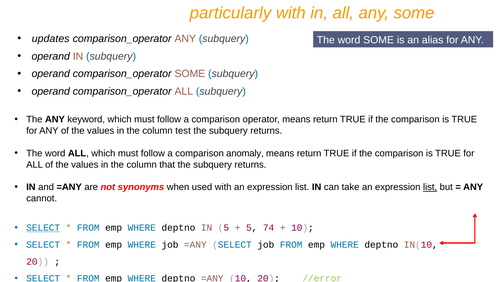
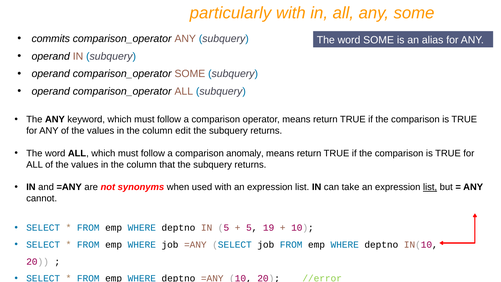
updates: updates -> commits (51, 39)
test: test -> edit (183, 131)
SELECT underline: present -> none (43, 228)
74: 74 -> 19 (269, 228)
